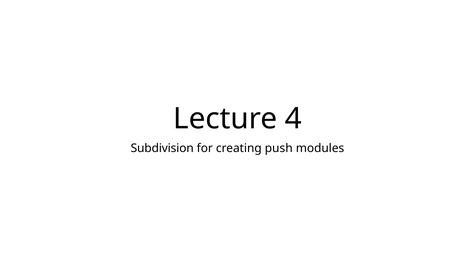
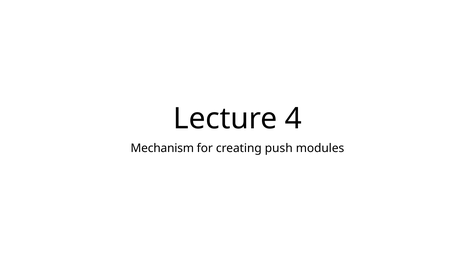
Subdivision: Subdivision -> Mechanism (162, 148)
